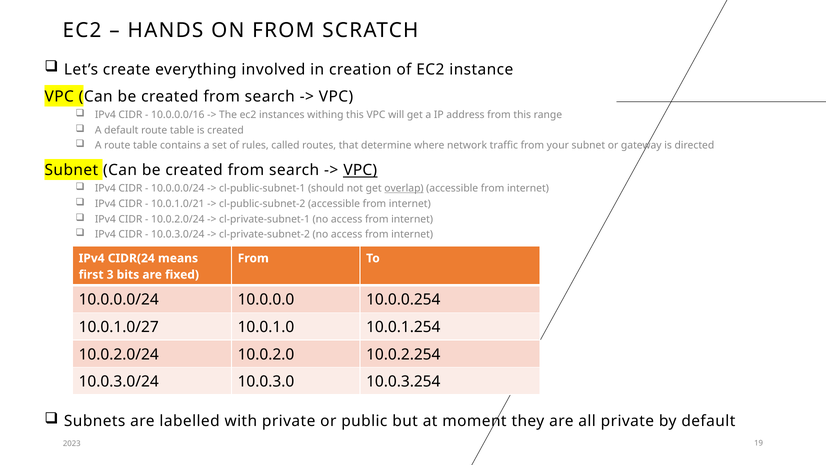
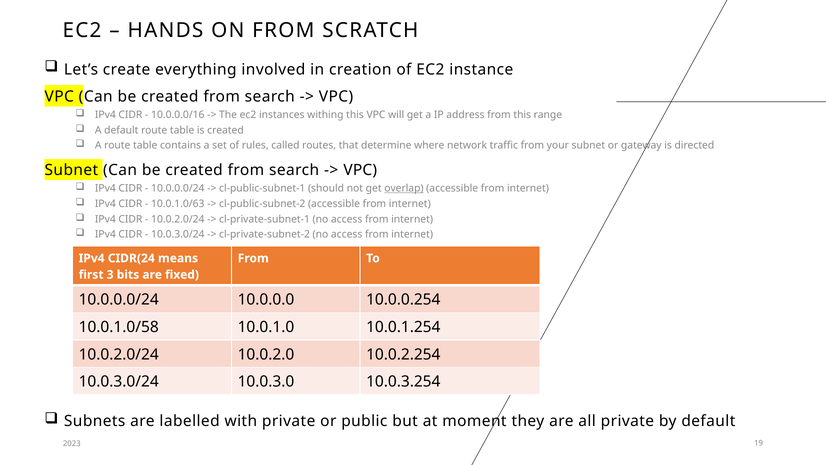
VPC underline: present -> none (360, 170)
10.0.1.0/21: 10.0.1.0/21 -> 10.0.1.0/63 (178, 204)
10.0.1.0/27: 10.0.1.0/27 -> 10.0.1.0/58 (119, 327)
